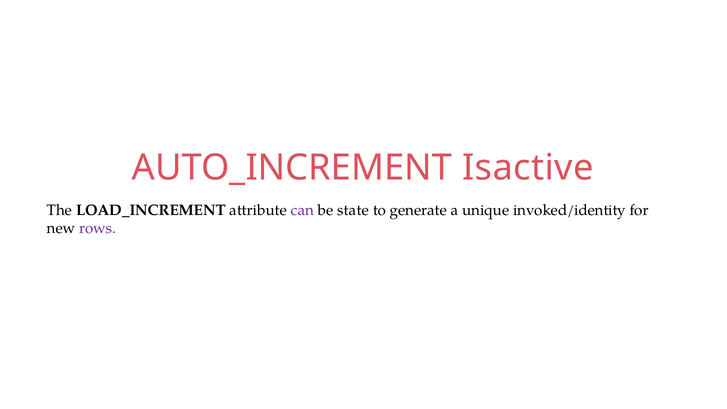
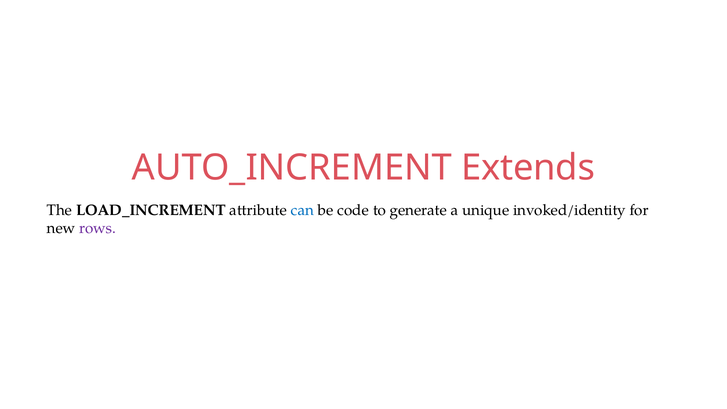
Isactive: Isactive -> Extends (528, 168)
can colour: purple -> blue (302, 210)
state: state -> code (353, 210)
